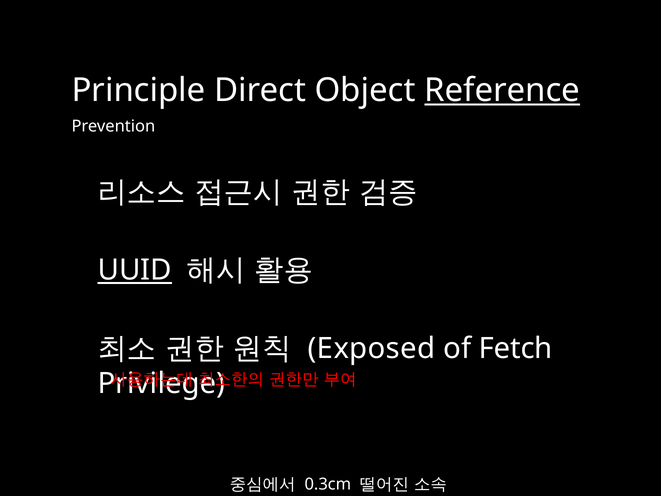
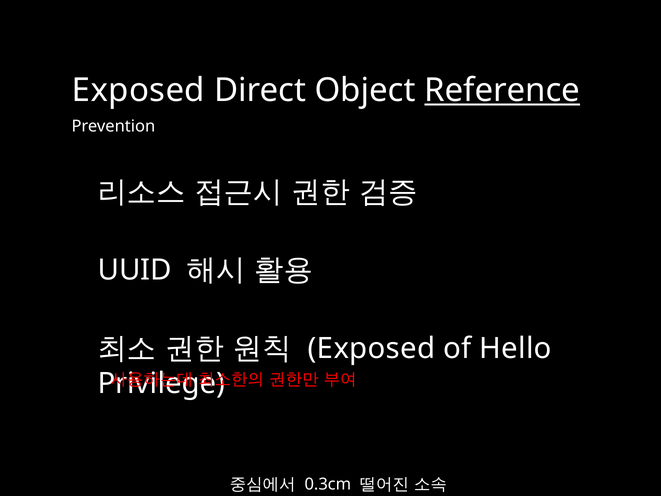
Principle: Principle -> Exposed (138, 90)
UUID underline: present -> none (135, 270)
Fetch: Fetch -> Hello (515, 348)
